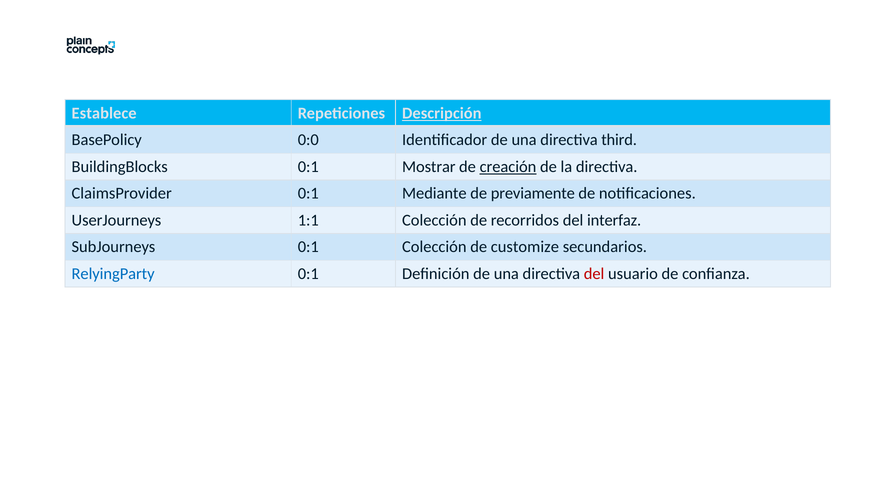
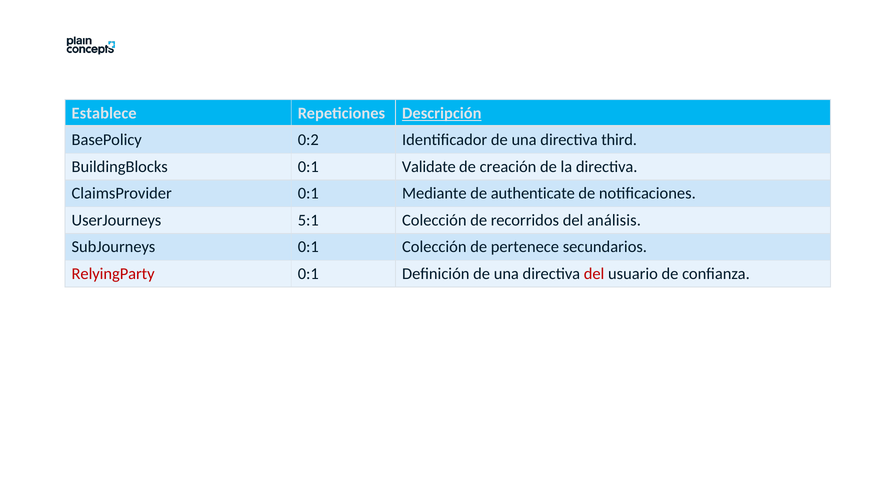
0:0: 0:0 -> 0:2 (308, 140)
Mostrar: Mostrar -> Validate (429, 167)
creación underline: present -> none (508, 167)
previamente: previamente -> authenticate (533, 193)
1:1: 1:1 -> 5:1 (308, 220)
interfaz: interfaz -> análisis (614, 220)
customize: customize -> pertenece (525, 247)
RelyingParty colour: blue -> red (113, 273)
